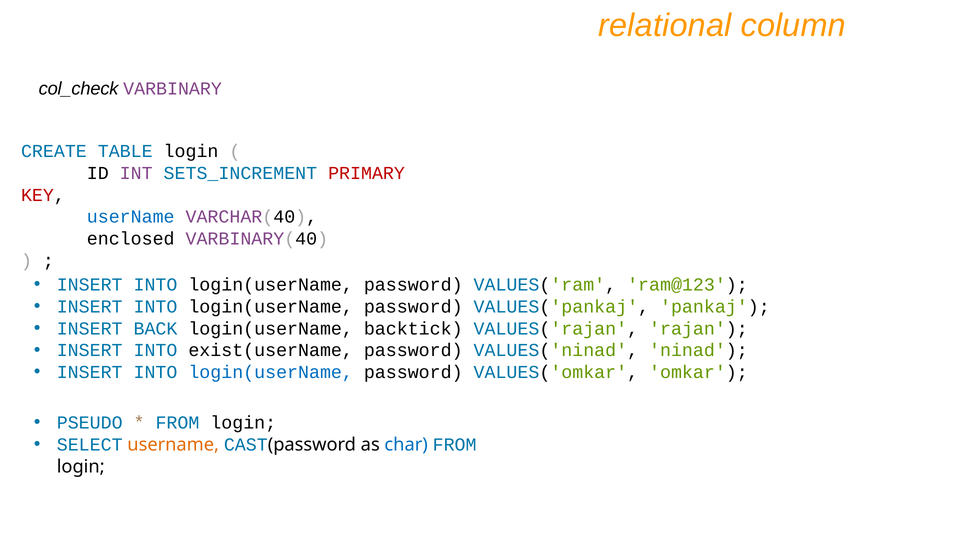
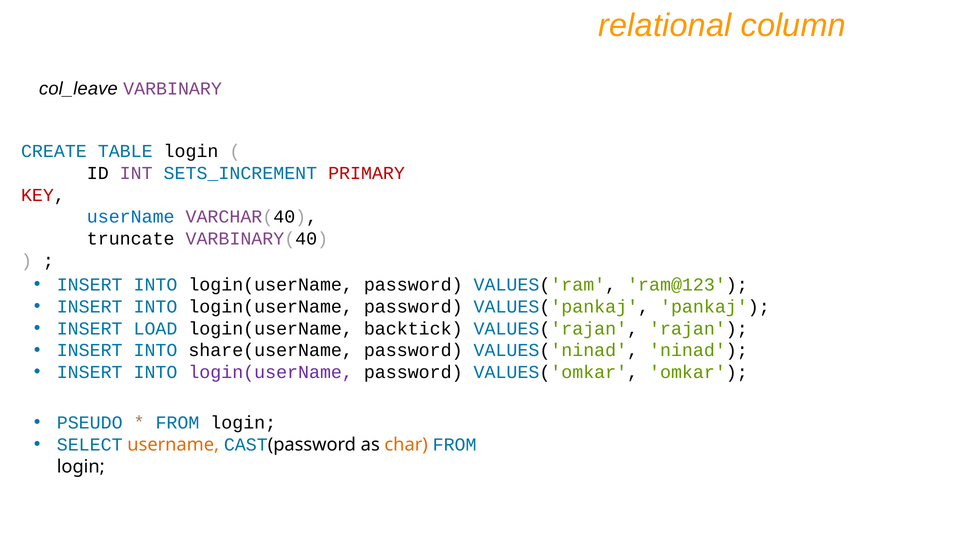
col_check: col_check -> col_leave (78, 88)
enclosed: enclosed -> truncate (131, 239)
BACK: BACK -> LOAD (155, 328)
exist(userName: exist(userName -> share(userName (271, 350)
login(userName colour: blue -> purple (271, 372)
char colour: blue -> orange (406, 444)
